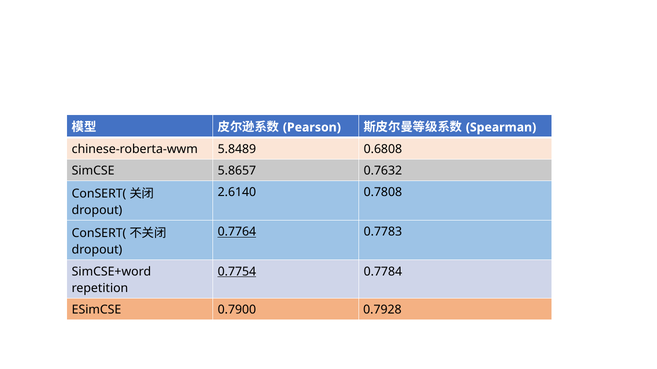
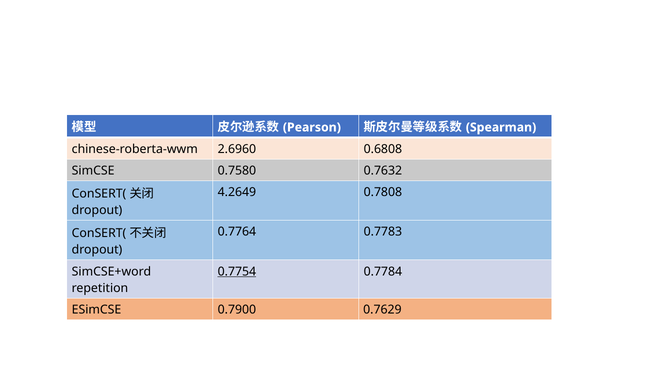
5.8489: 5.8489 -> 2.6960 (237, 149)
5.8657: 5.8657 -> 0.7580 (237, 171)
2.6140: 2.6140 -> 4.2649 (237, 193)
0.7764 underline: present -> none (237, 232)
0.7928: 0.7928 -> 0.7629 (382, 310)
